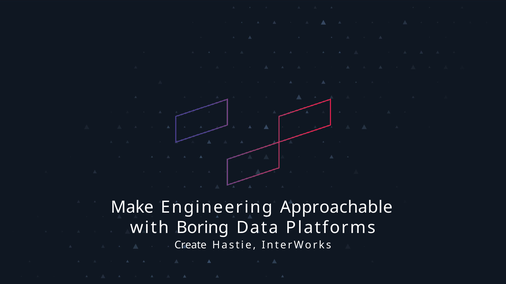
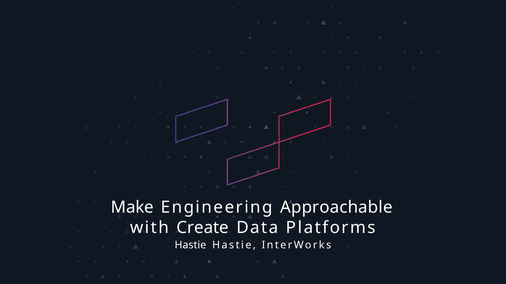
Boring: Boring -> Create (203, 228)
Create: Create -> Hastie (190, 246)
